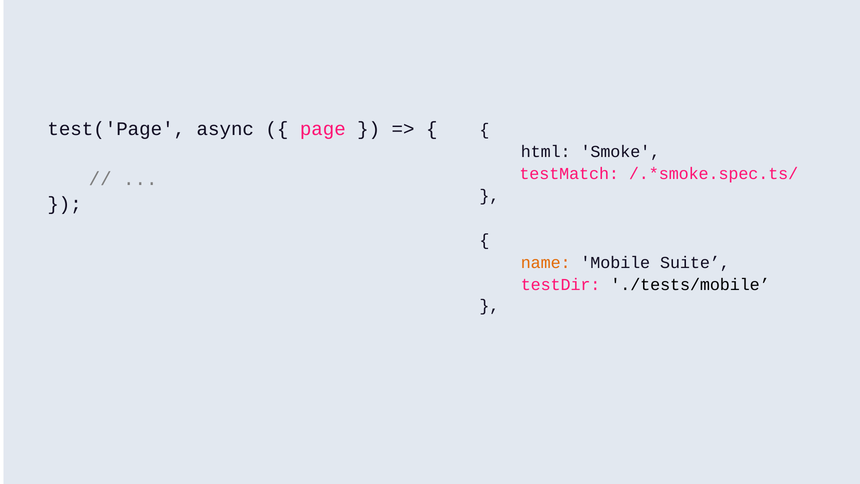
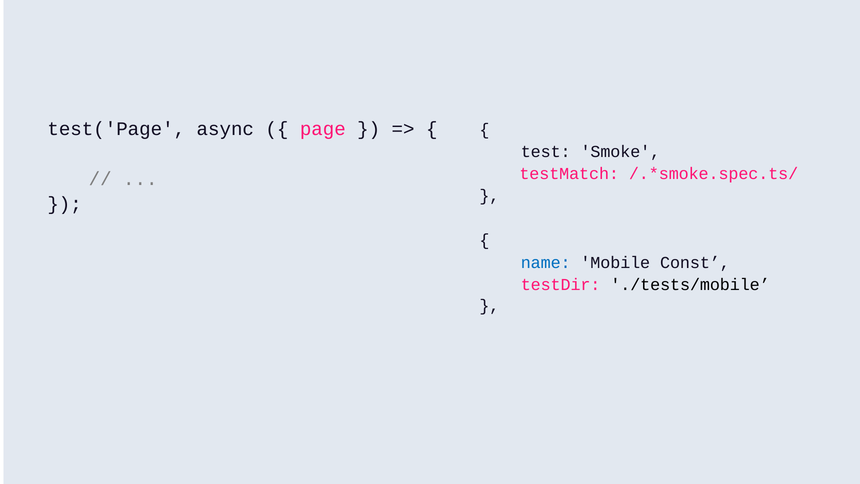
html: html -> test (546, 152)
name colour: orange -> blue (546, 263)
Suite: Suite -> Const (695, 263)
